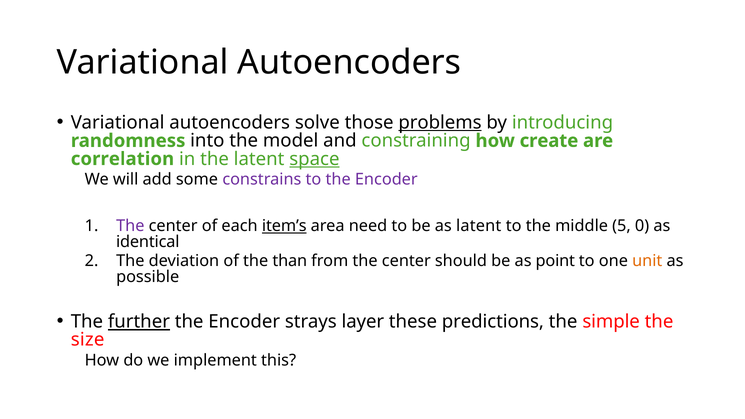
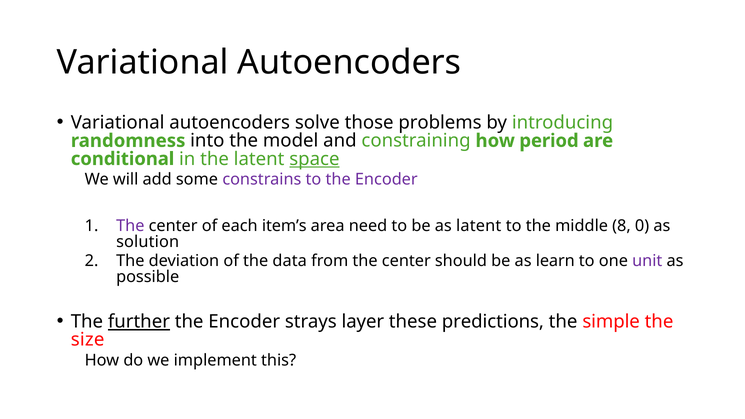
problems underline: present -> none (440, 123)
create: create -> period (549, 141)
correlation: correlation -> conditional (123, 159)
item’s underline: present -> none (284, 226)
5: 5 -> 8 (622, 226)
identical: identical -> solution (148, 242)
than: than -> data (290, 261)
point: point -> learn (555, 261)
unit colour: orange -> purple (647, 261)
